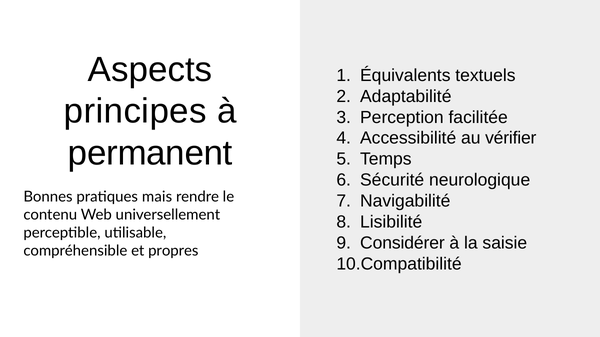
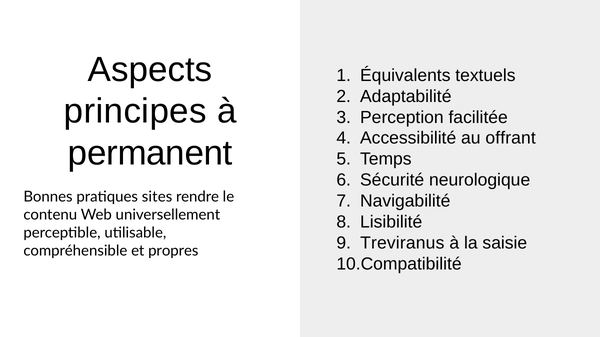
vérifier: vérifier -> offrant (511, 138)
mais: mais -> sites (157, 197)
Considérer: Considérer -> Treviranus (402, 243)
